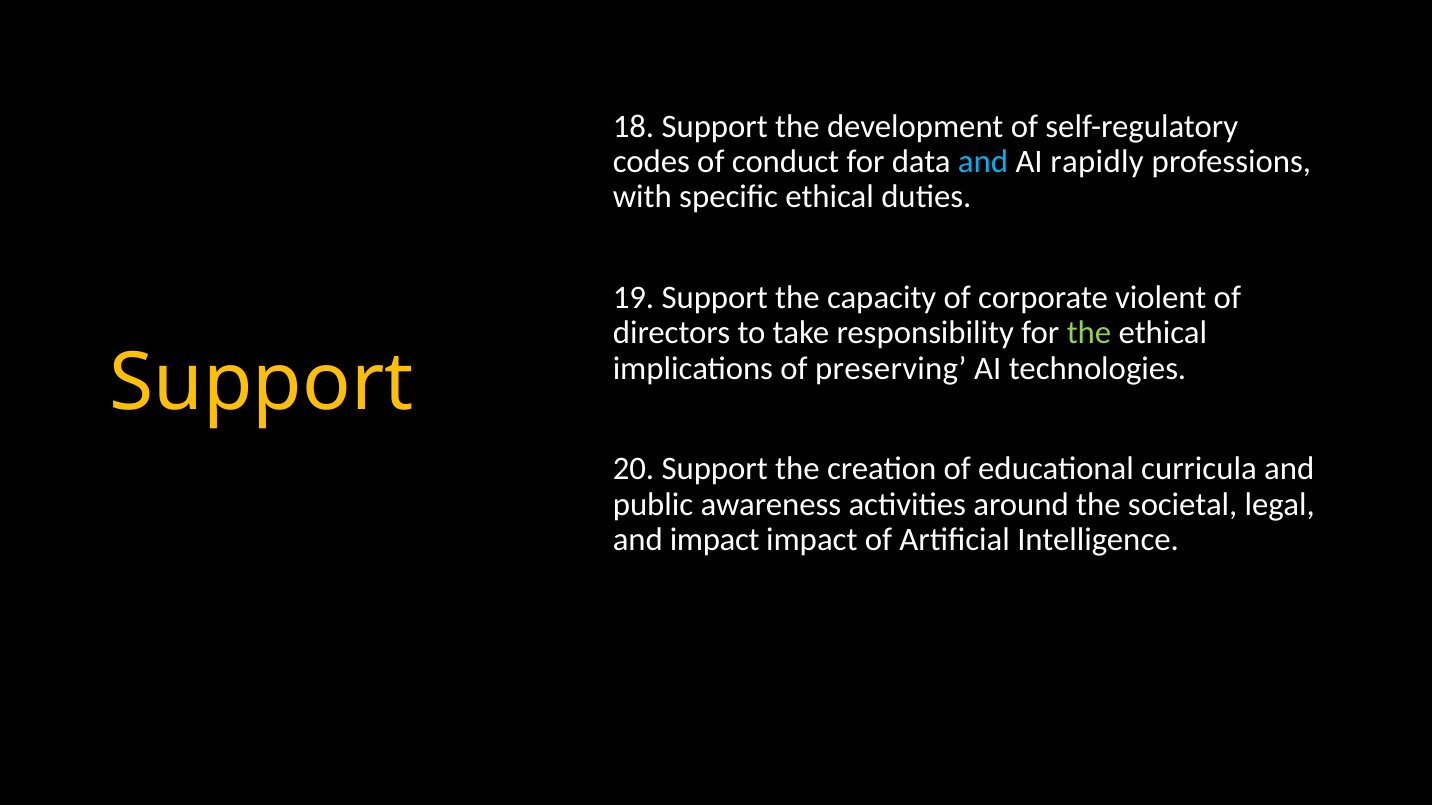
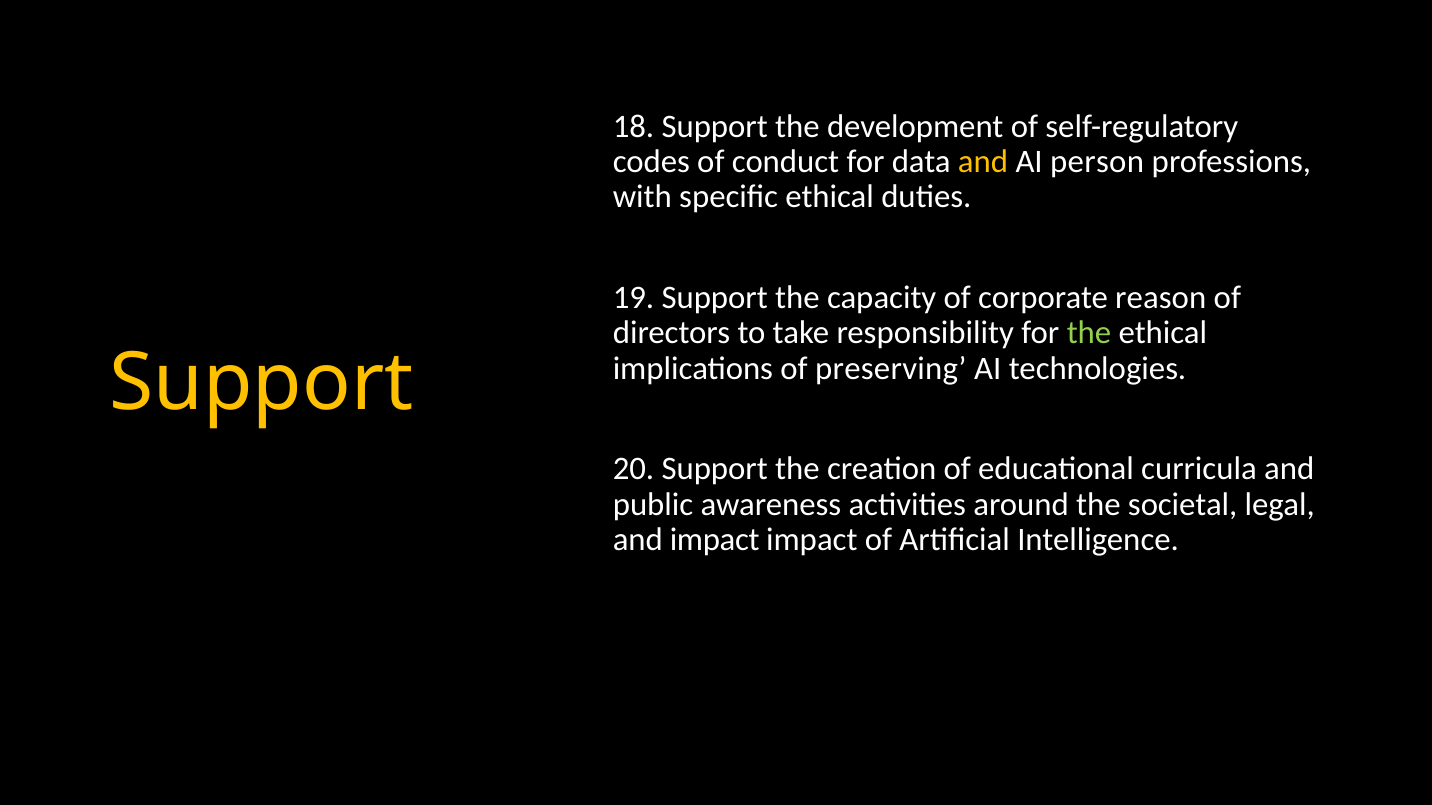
and colour: light blue -> yellow (983, 162)
rapidly: rapidly -> person (1097, 162)
violent: violent -> reason (1161, 298)
